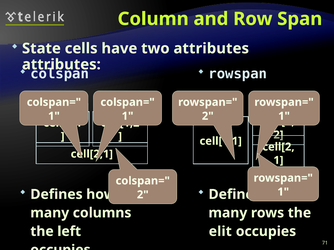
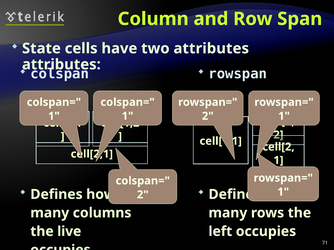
left: left -> live (69, 232)
elit: elit -> left (220, 232)
